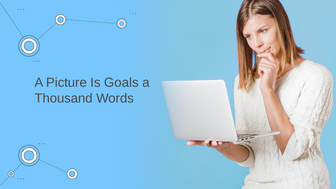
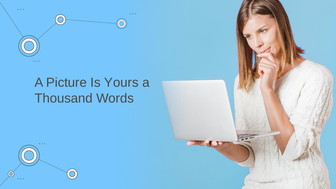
Goals: Goals -> Yours (121, 83)
